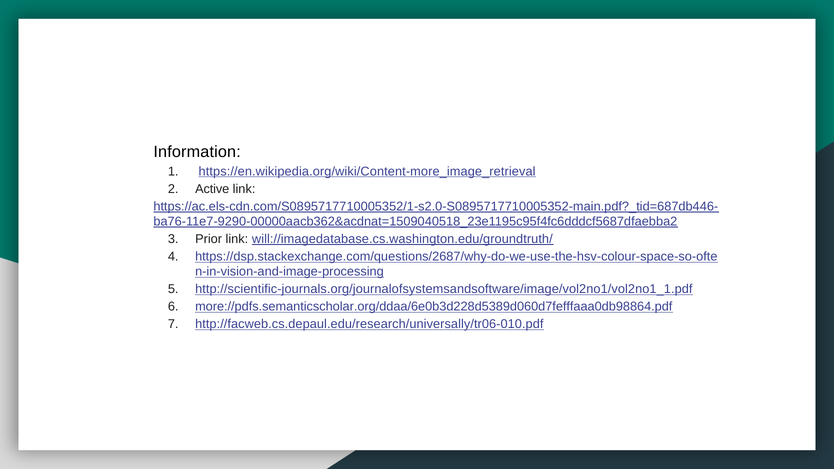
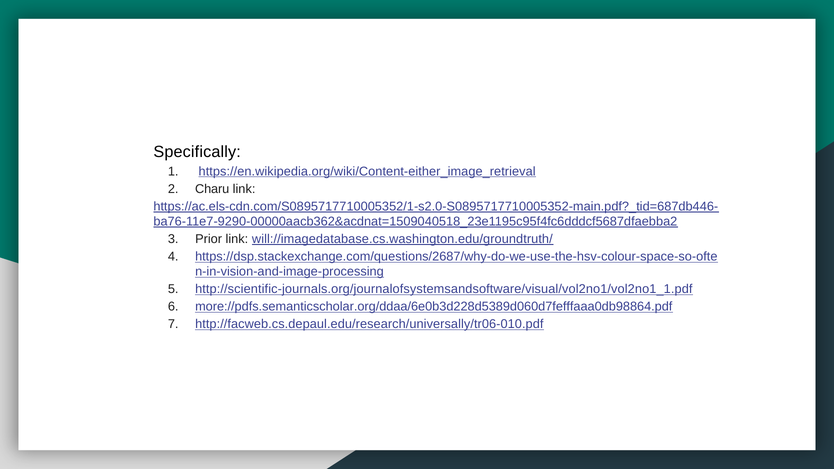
Information: Information -> Specifically (197, 152)
https://en.wikipedia.org/wiki/Content-more_image_retrieval: https://en.wikipedia.org/wiki/Content-more_image_retrieval -> https://en.wikipedia.org/wiki/Content-either_image_retrieval (367, 171)
Active: Active -> Charu (212, 189)
http://scientific-journals.org/journalofsystemsandsoftware/image/vol2no1/vol2no1_1.pdf: http://scientific-journals.org/journalofsystemsandsoftware/image/vol2no1/vol2no1_1.pdf -> http://scientific-journals.org/journalofsystemsandsoftware/visual/vol2no1/vol2no1_1.pdf (444, 289)
